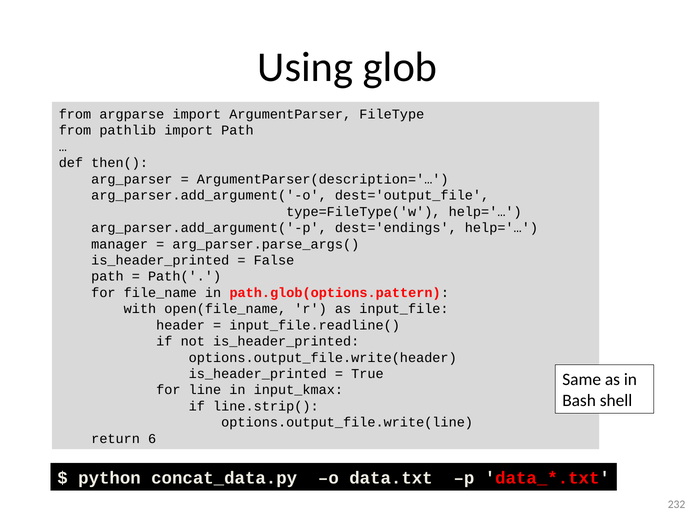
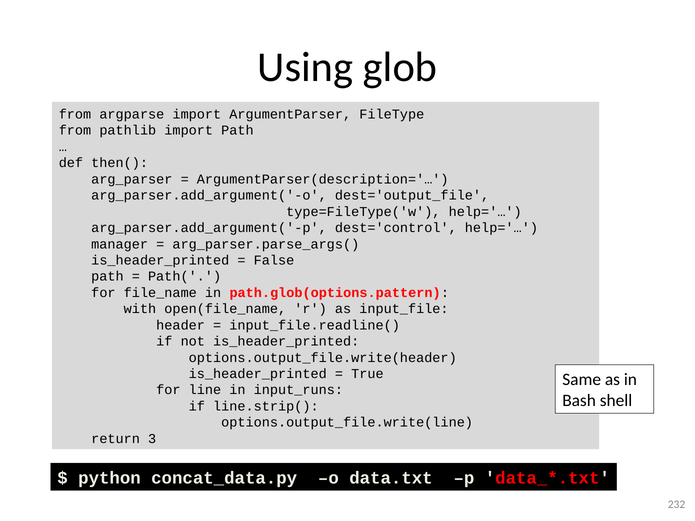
dest='endings: dest='endings -> dest='control (396, 228)
input_kmax: input_kmax -> input_runs (298, 390)
6: 6 -> 3 (152, 439)
